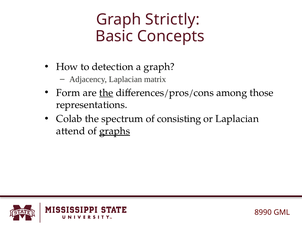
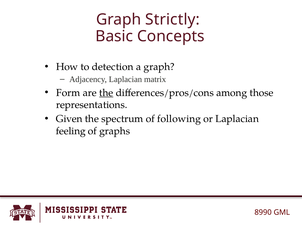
Colab: Colab -> Given (69, 119)
consisting: consisting -> following (179, 119)
attend: attend -> feeling (71, 131)
graphs underline: present -> none (115, 131)
